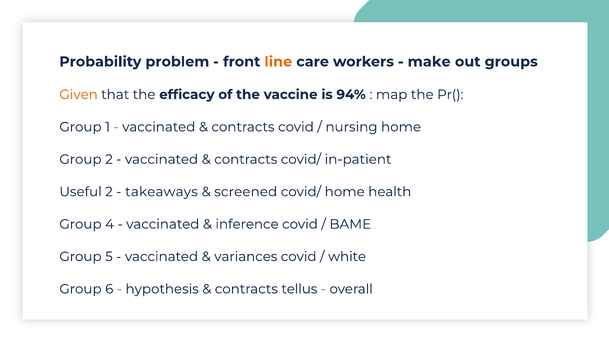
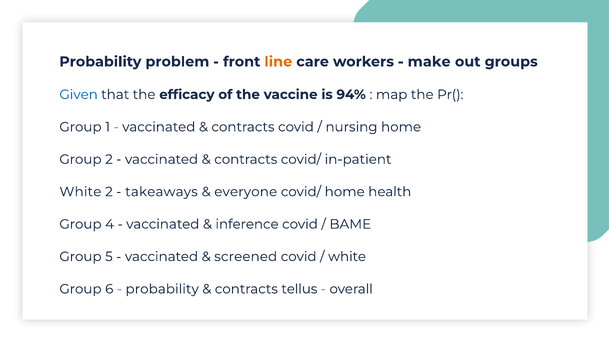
Given colour: orange -> blue (79, 95)
Useful: Useful -> White (80, 192)
screened: screened -> everyone (246, 192)
variances: variances -> screened (246, 257)
hypothesis: hypothesis -> probability (162, 289)
